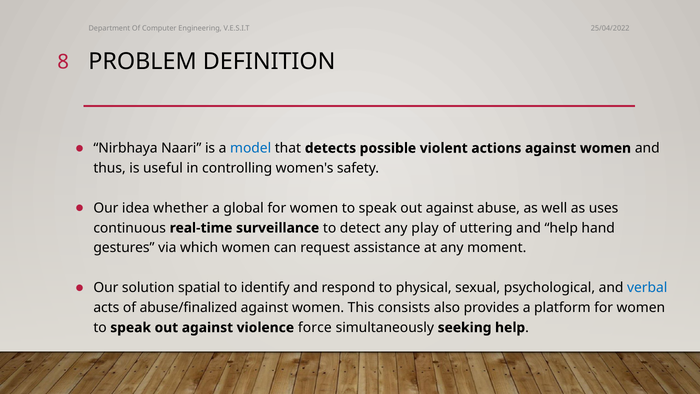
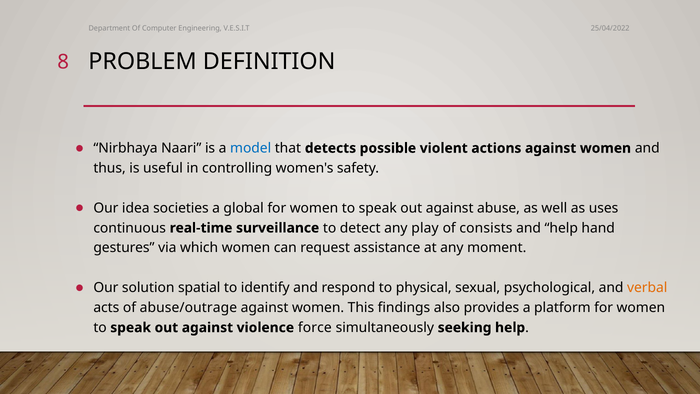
whether: whether -> societies (181, 208)
uttering: uttering -> consists (486, 228)
verbal colour: blue -> orange (647, 288)
abuse/finalized: abuse/finalized -> abuse/outrage (188, 307)
consists: consists -> findings (404, 307)
